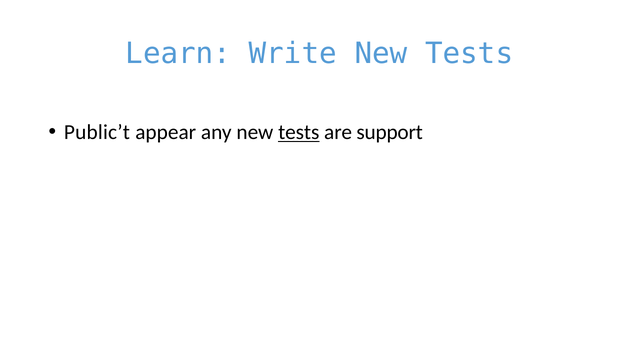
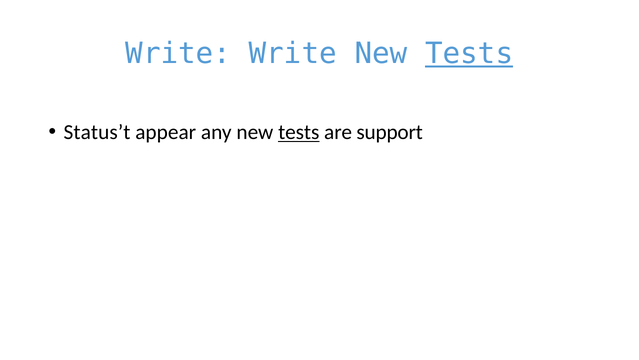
Learn: Learn -> Write (178, 54)
Tests underline: none -> present (469, 54)
Public’t: Public’t -> Status’t (97, 132)
